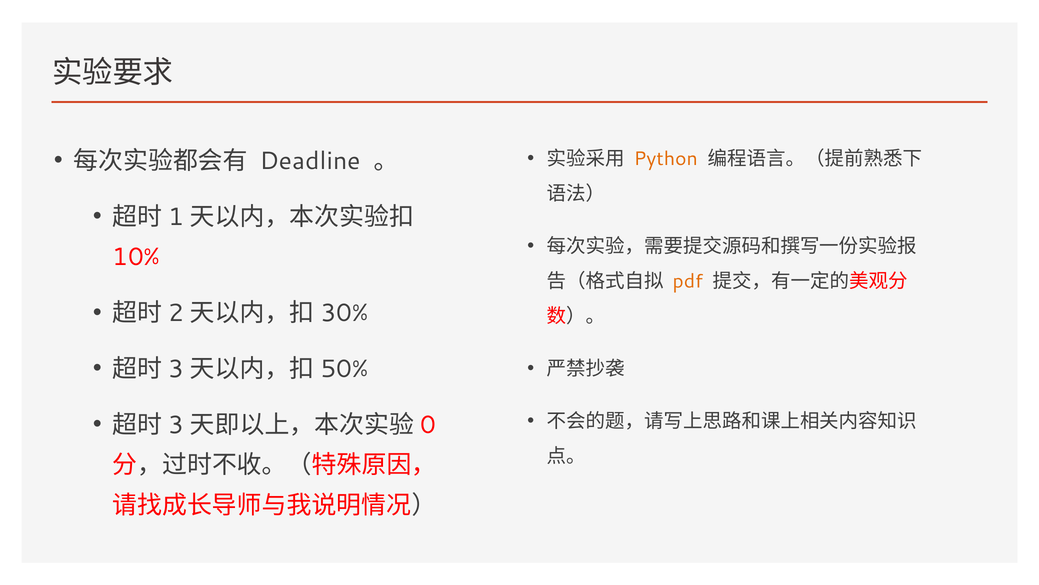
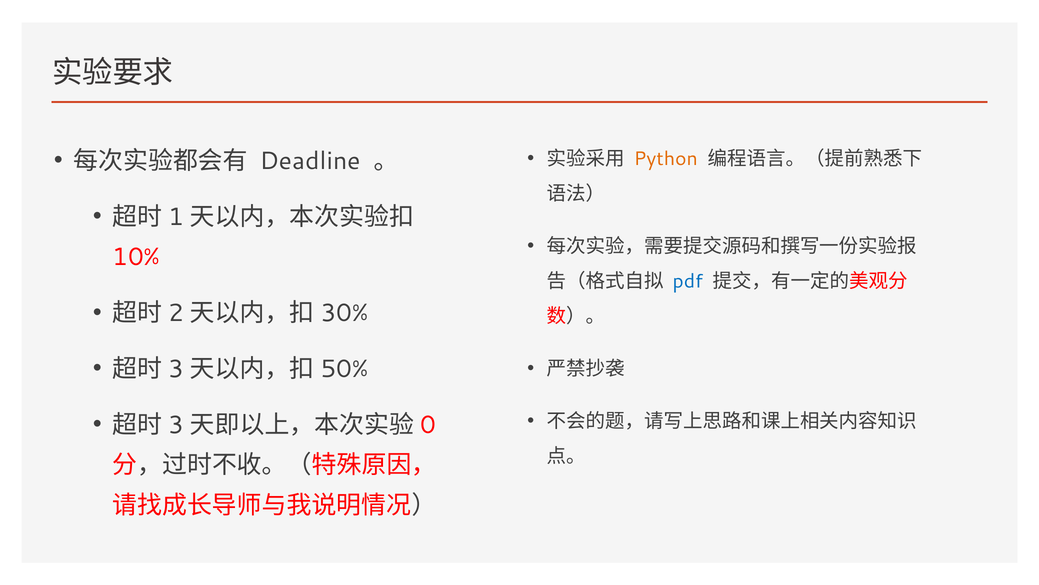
pdf colour: orange -> blue (688, 281)
